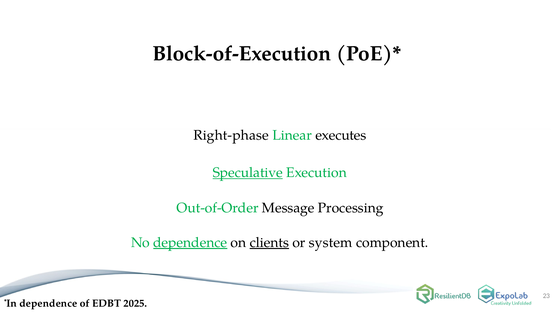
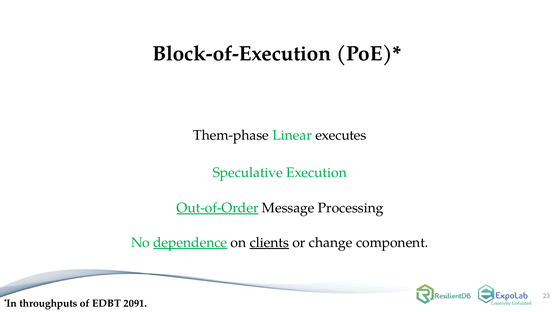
Right-phase: Right-phase -> Them-phase (231, 135)
Speculative underline: present -> none (248, 172)
Out-of-Order underline: none -> present (218, 208)
system: system -> change (331, 242)
dependence: dependence -> throughputs (48, 303)
2025: 2025 -> 2091 (135, 303)
